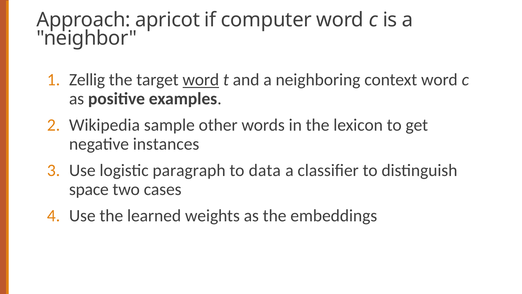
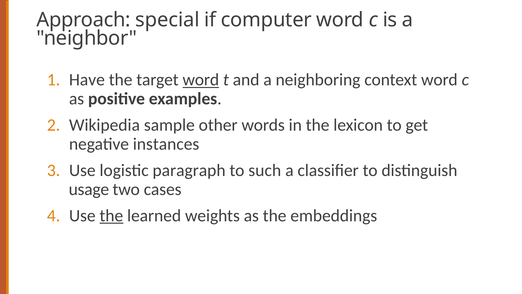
apricot: apricot -> special (167, 20)
Zellig: Zellig -> Have (87, 80)
data: data -> such (265, 170)
space: space -> usage (89, 189)
the underline: none -> present (111, 215)
